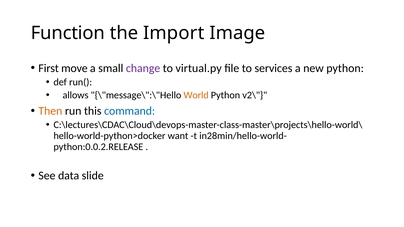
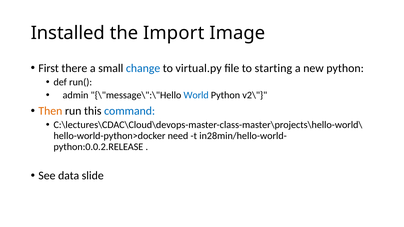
Function: Function -> Installed (68, 33)
move: move -> there (74, 68)
change colour: purple -> blue (143, 68)
services: services -> starting (273, 68)
allows: allows -> admin (76, 95)
World colour: orange -> blue (196, 95)
want: want -> need (178, 136)
